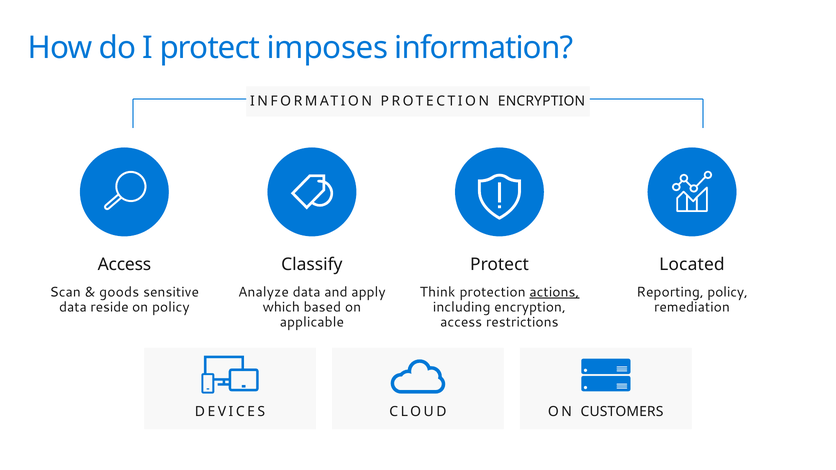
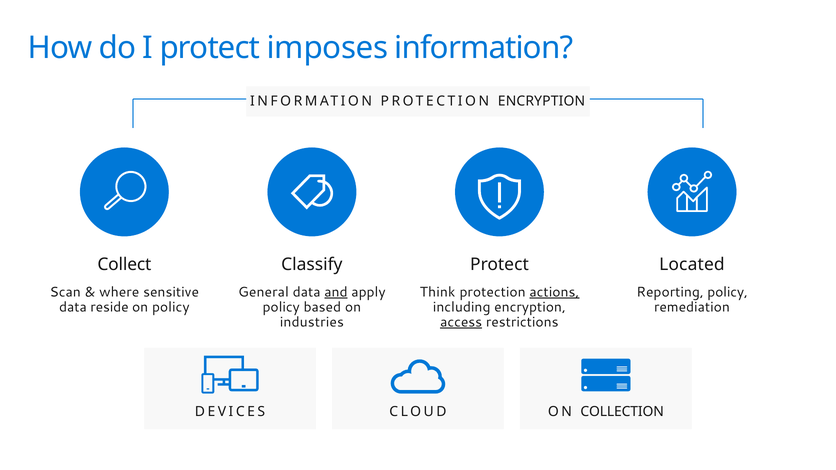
Access: Access -> Collect (124, 264)
goods: goods -> where (119, 292)
Analyze: Analyze -> General (263, 292)
and underline: none -> present (336, 292)
which: which -> policy (281, 307)
applicable: applicable -> industries (312, 322)
access underline: none -> present (461, 322)
CUSTOMERS: CUSTOMERS -> COLLECTION (622, 412)
